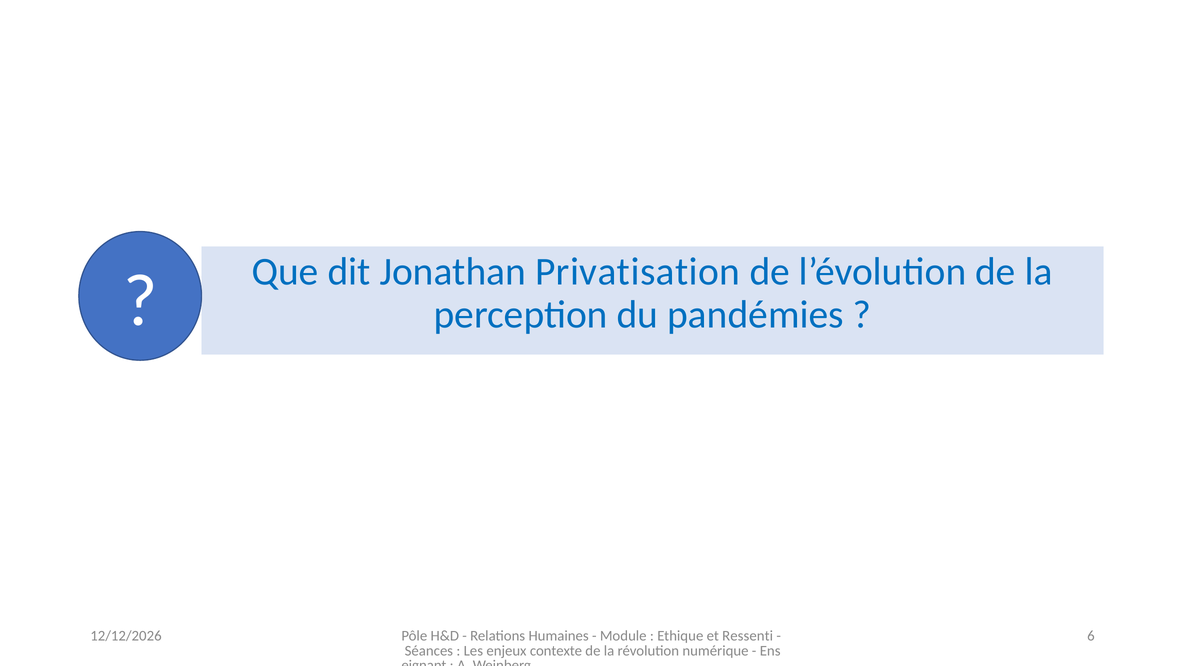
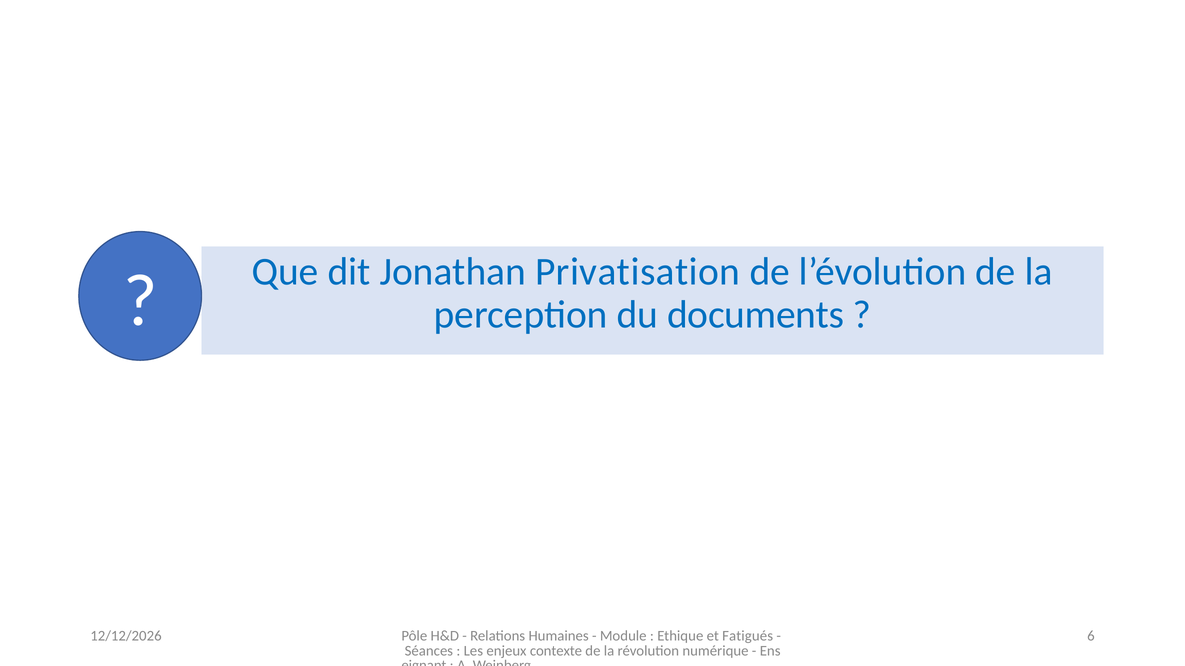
pandémies: pandémies -> documents (756, 315)
Ressenti: Ressenti -> Fatigués (748, 636)
